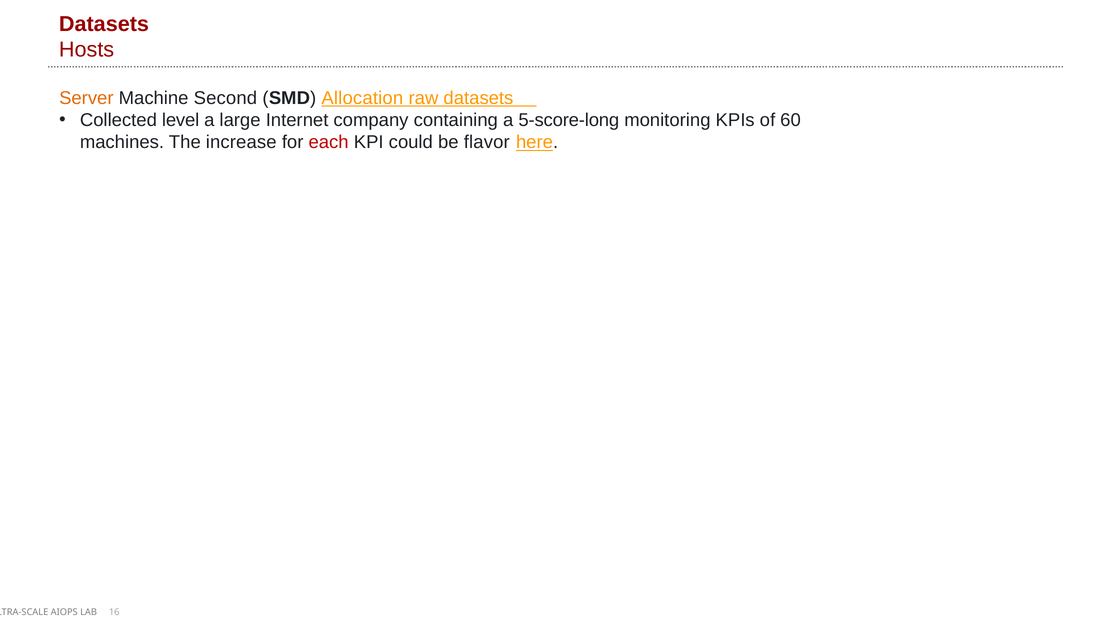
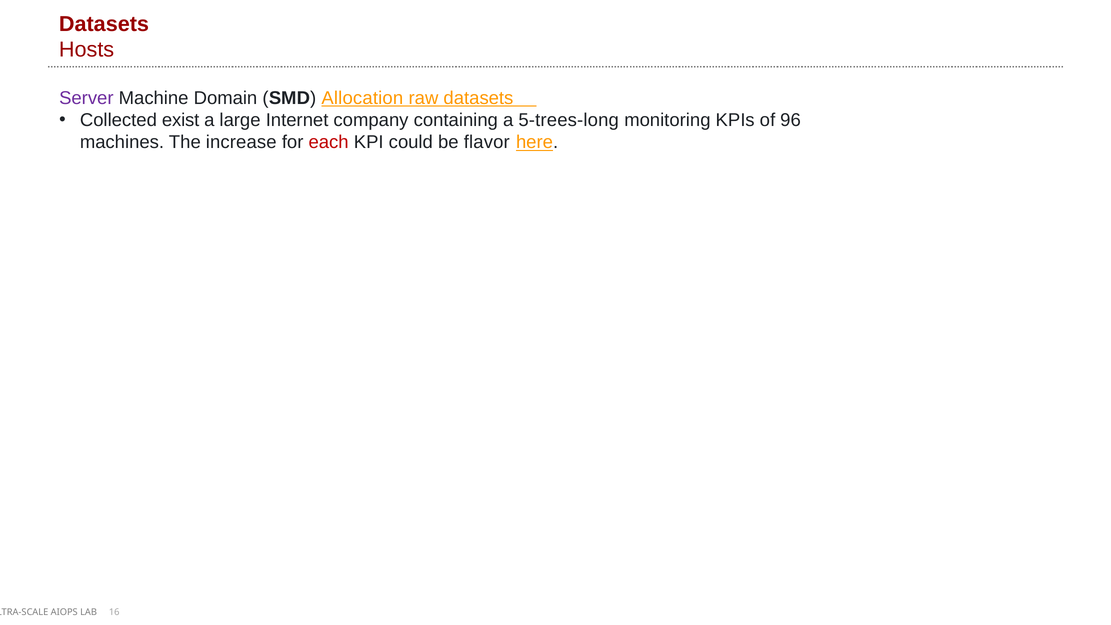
Server colour: orange -> purple (86, 98)
Second: Second -> Domain (225, 98)
level: level -> exist (181, 120)
5-score-long: 5-score-long -> 5-trees-long (569, 120)
60: 60 -> 96 (791, 120)
